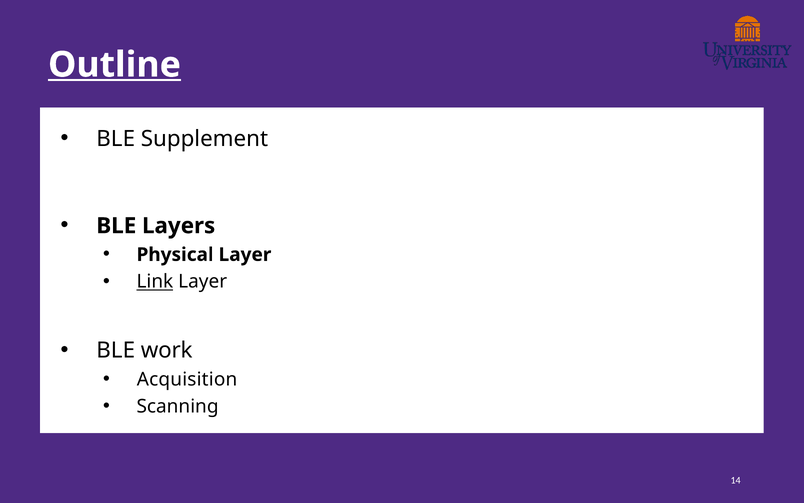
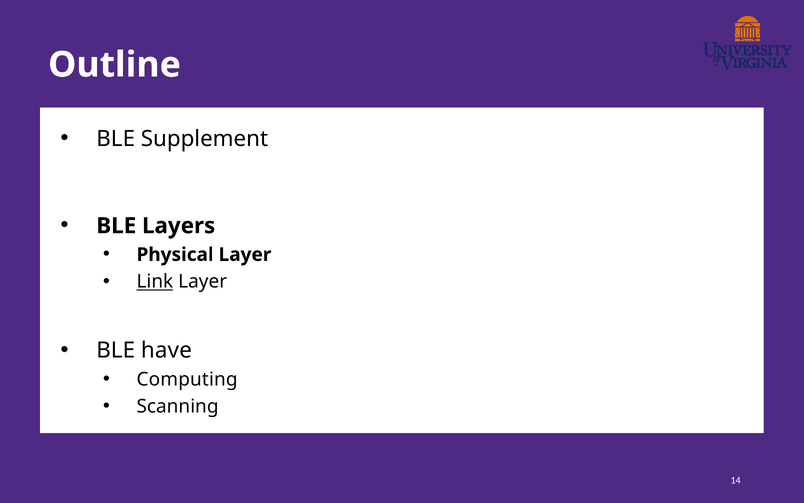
Outline underline: present -> none (115, 65)
work: work -> have (166, 350)
Acquisition: Acquisition -> Computing (187, 379)
